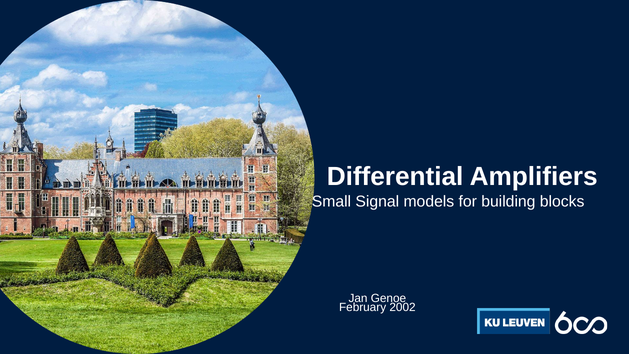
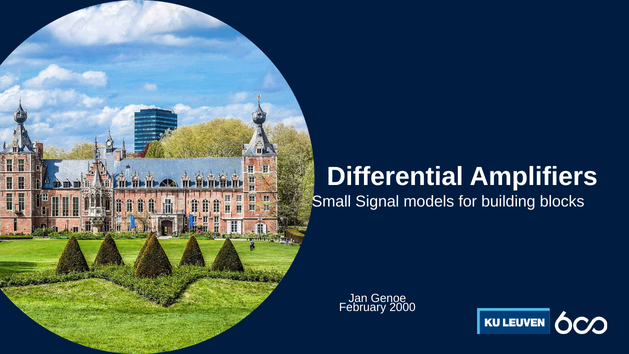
2002: 2002 -> 2000 (403, 307)
